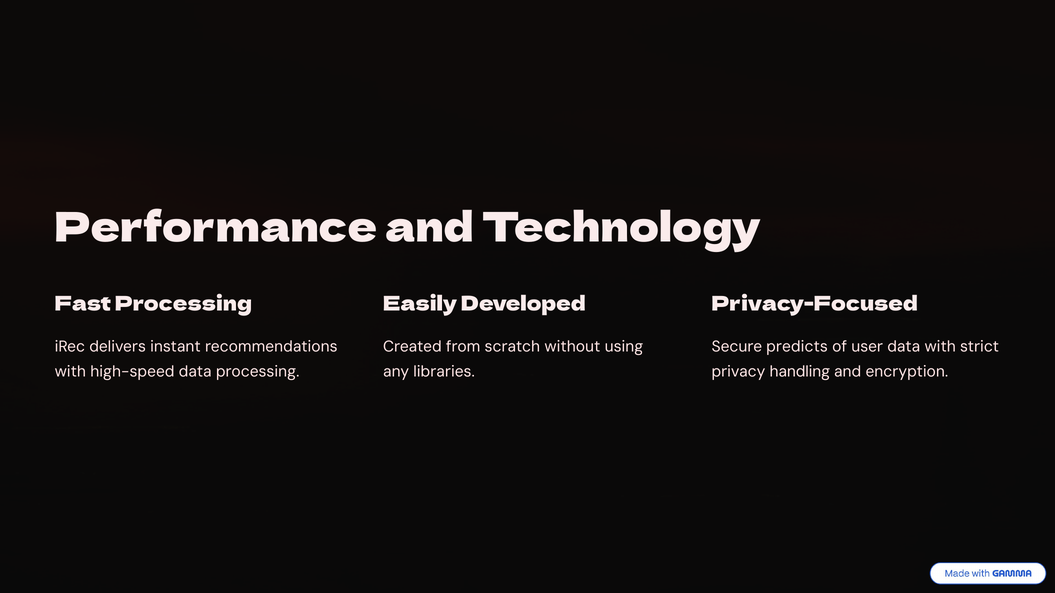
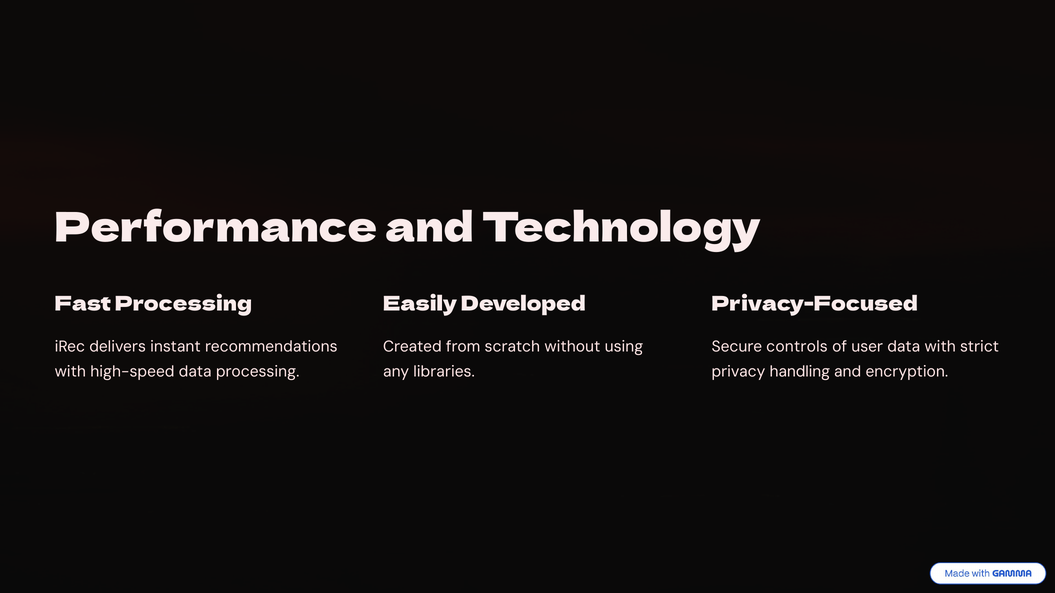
predicts: predicts -> controls (797, 347)
